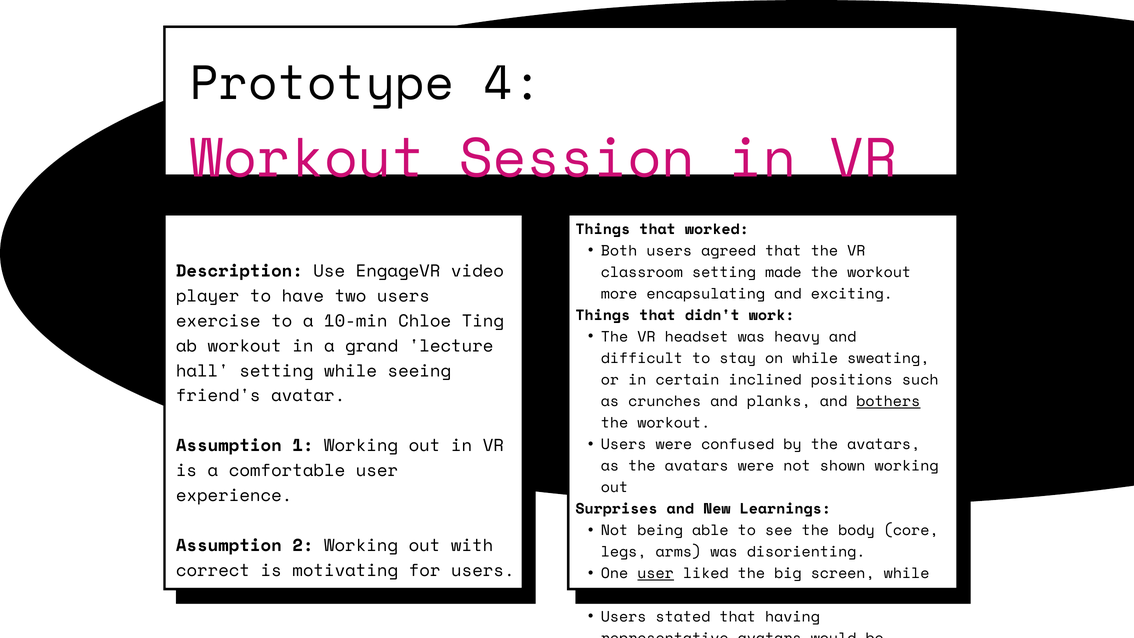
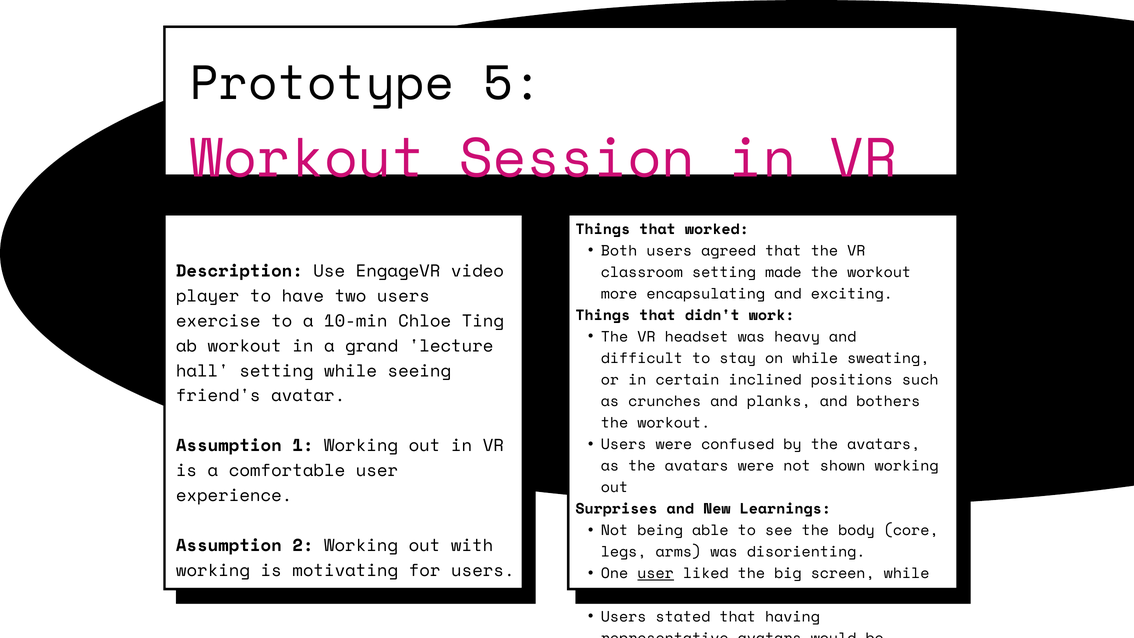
4: 4 -> 5 (513, 83)
bothers underline: present -> none (888, 401)
correct: correct -> working (213, 570)
